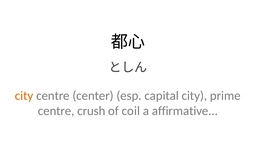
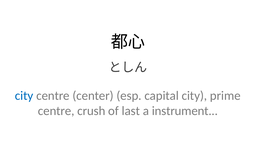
city colour: orange -> blue (24, 96)
coil: coil -> last (131, 111)
affirmative: affirmative -> instrument (185, 111)
